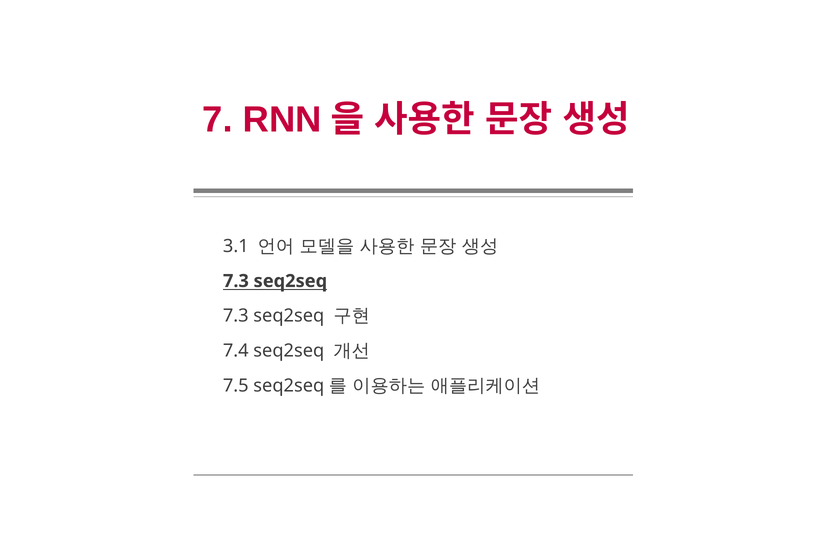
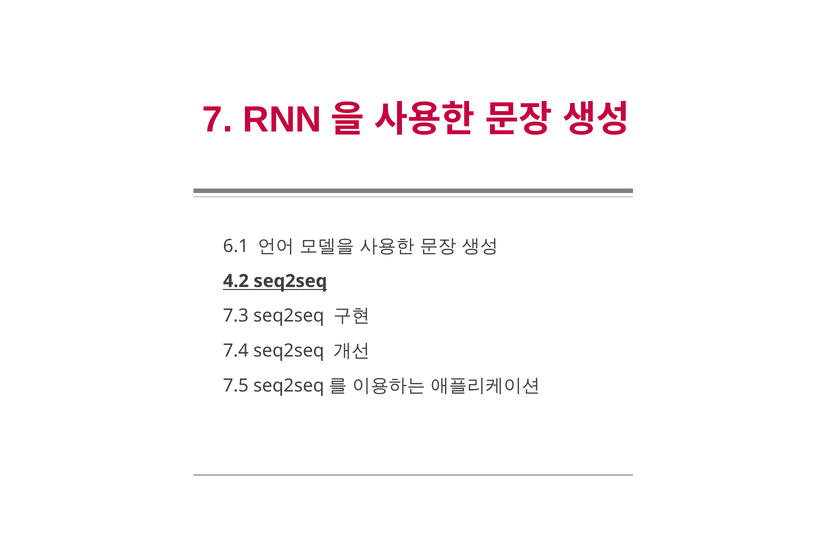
3.1: 3.1 -> 6.1 (236, 246)
7.3: 7.3 -> 4.2 (236, 281)
